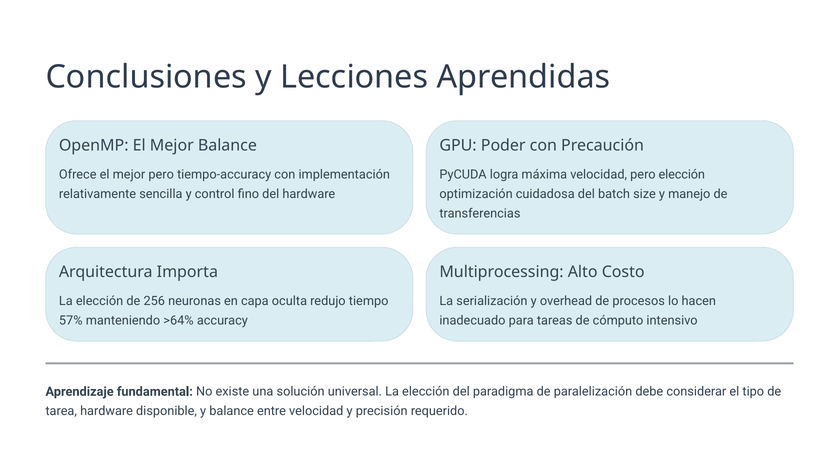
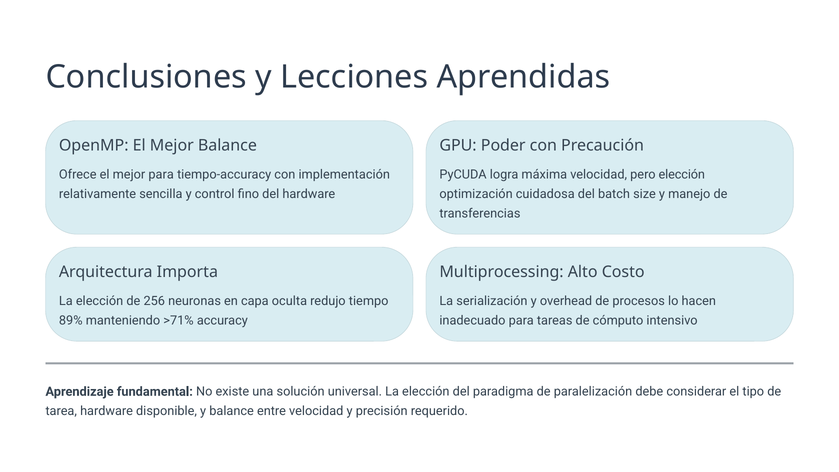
mejor pero: pero -> para (161, 175)
57%: 57% -> 89% (71, 321)
>64%: >64% -> >71% (179, 321)
